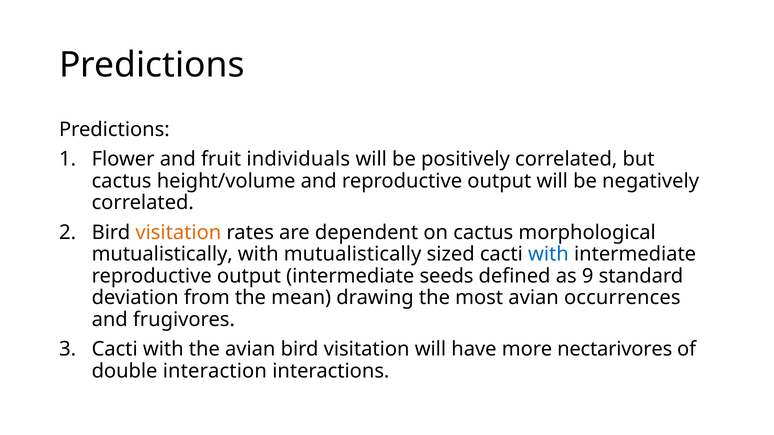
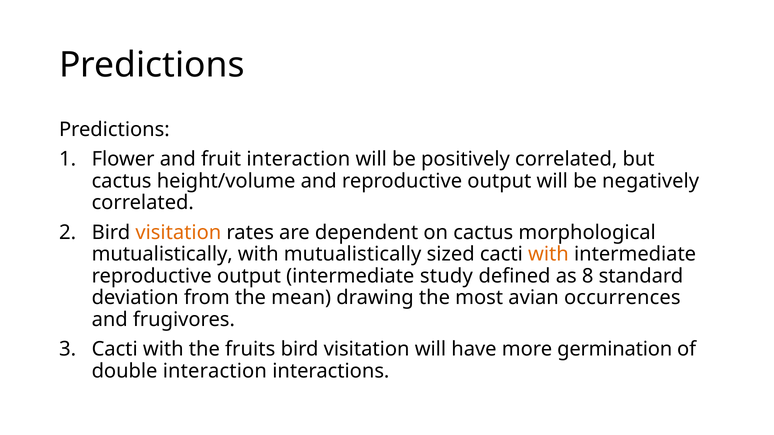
fruit individuals: individuals -> interaction (298, 159)
with colour: blue -> orange (548, 254)
seeds: seeds -> study (446, 276)
9: 9 -> 8 (588, 276)
the avian: avian -> fruits (250, 350)
nectarivores: nectarivores -> germination (615, 350)
